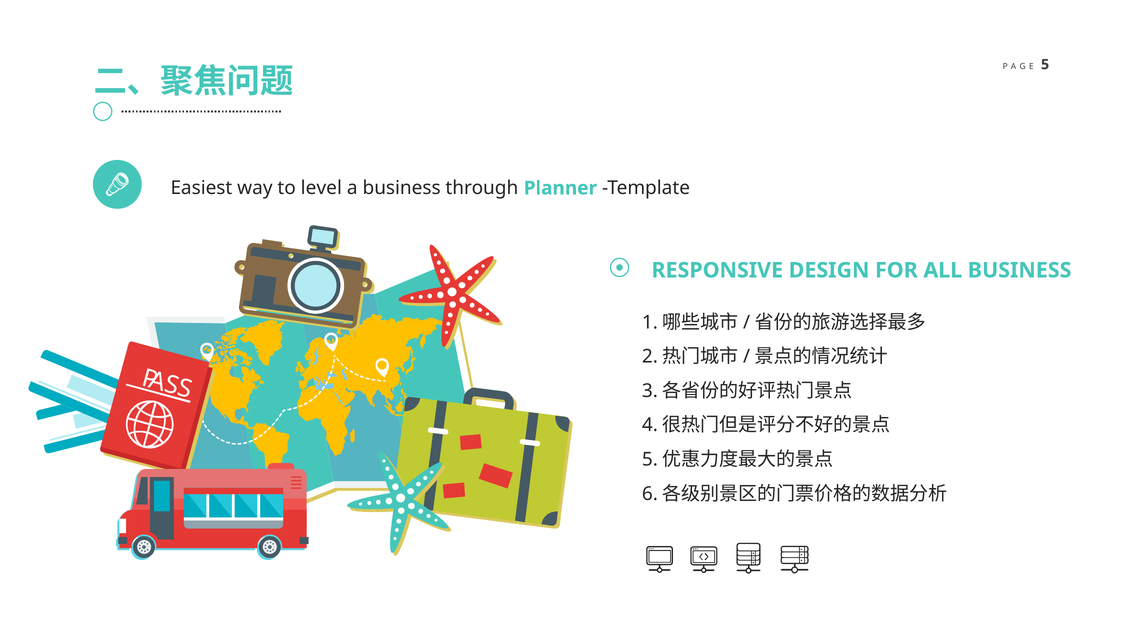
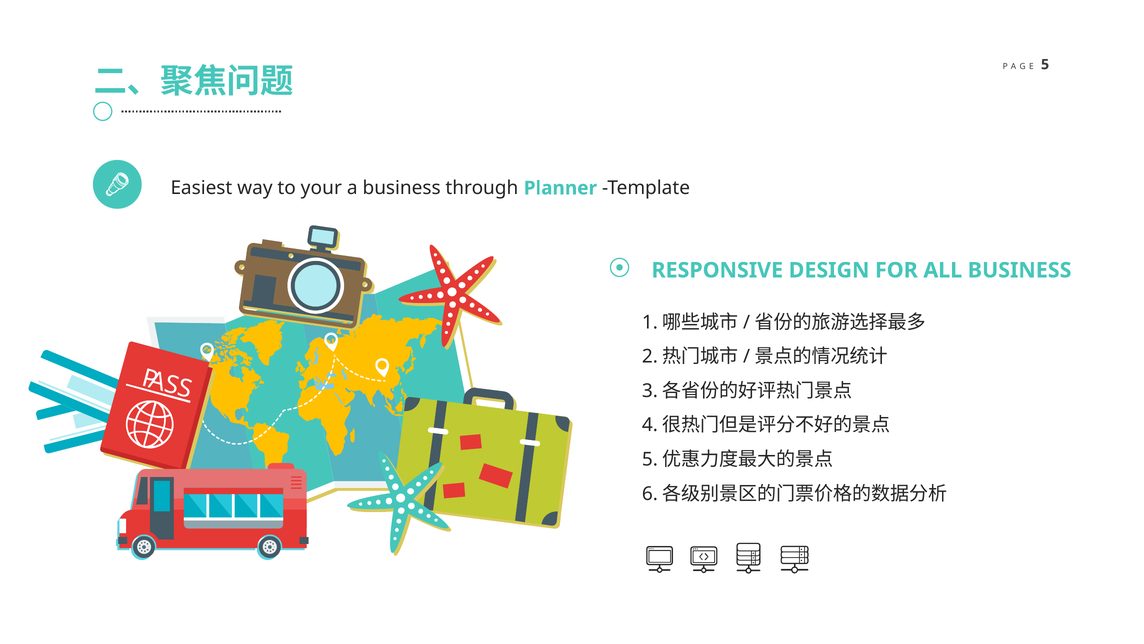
level: level -> your (321, 188)
